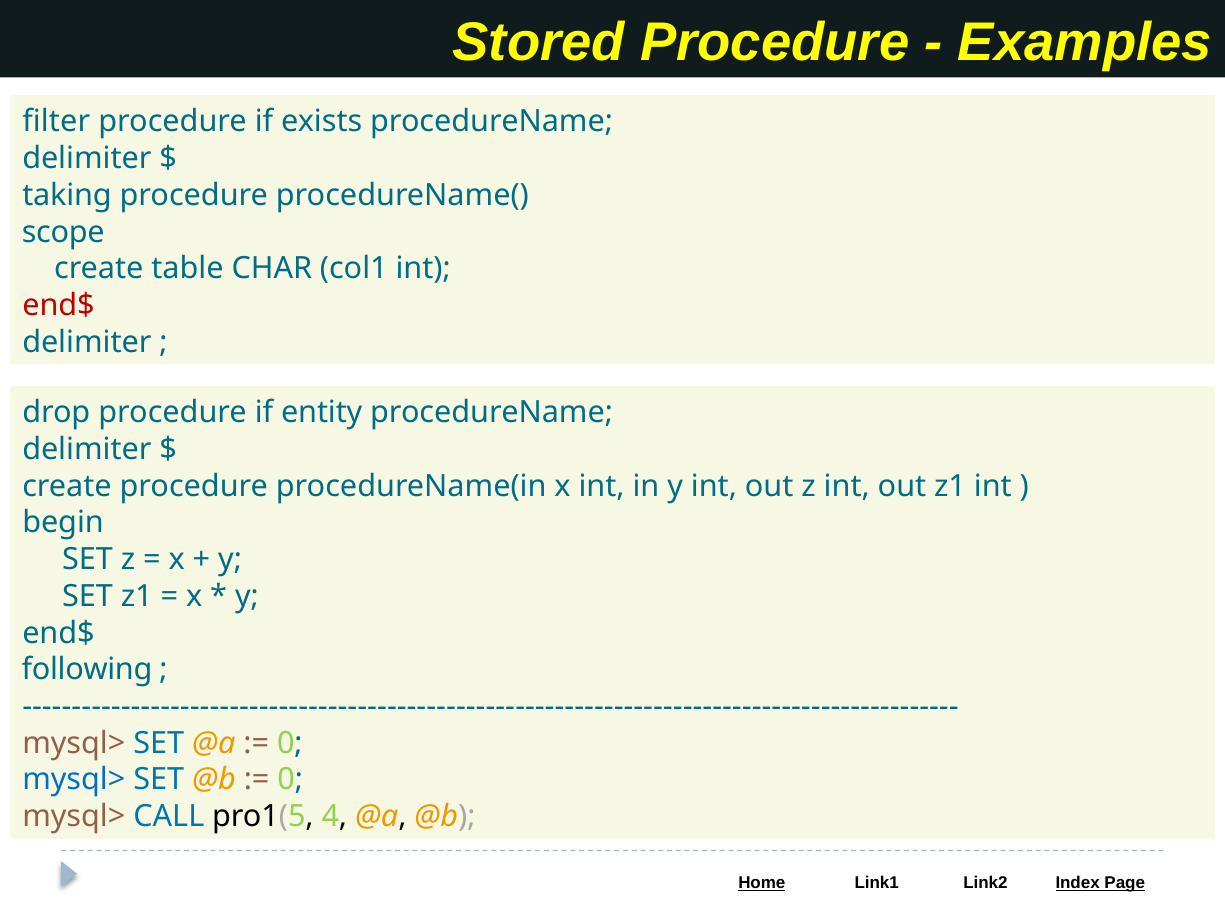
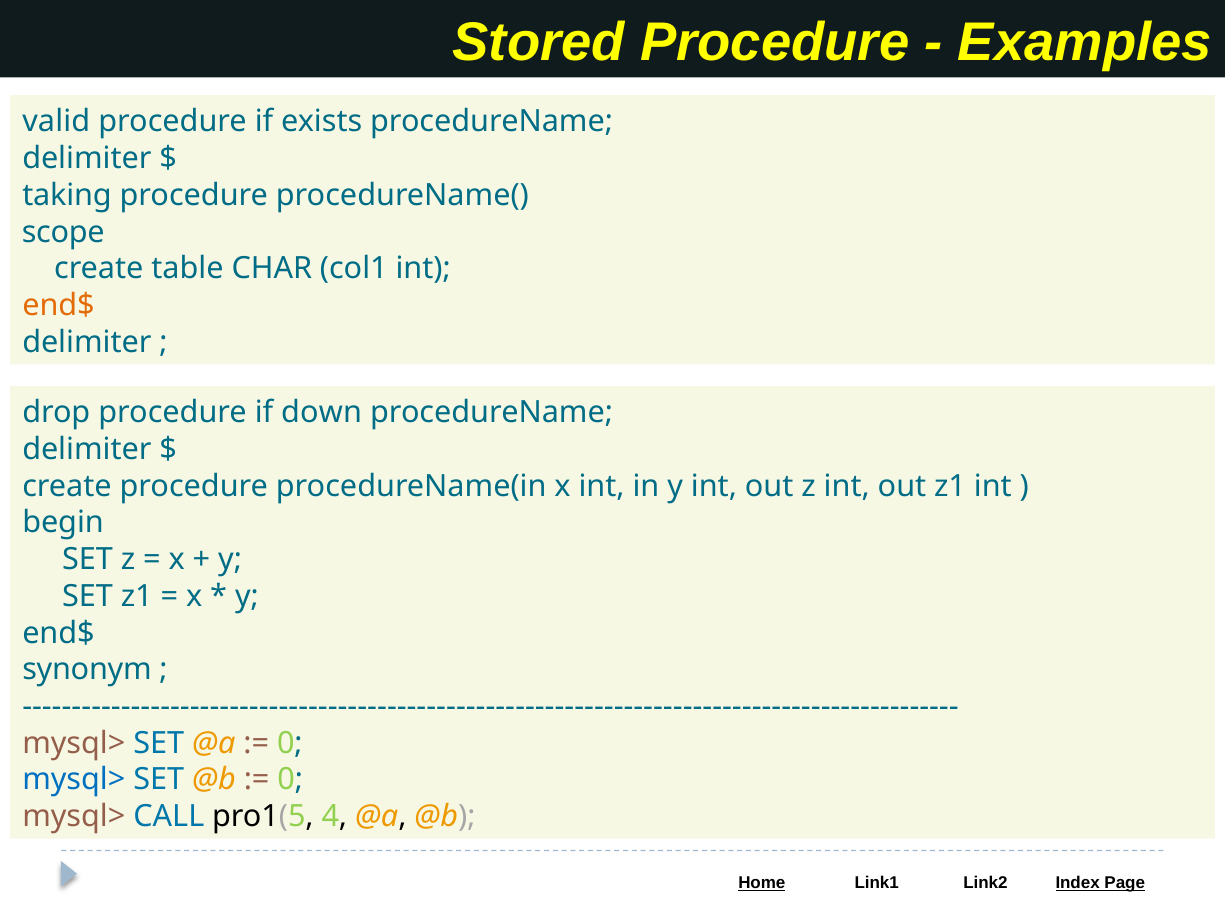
filter: filter -> valid (56, 122)
end$ colour: red -> orange (59, 306)
entity: entity -> down (322, 413)
following: following -> synonym (87, 670)
